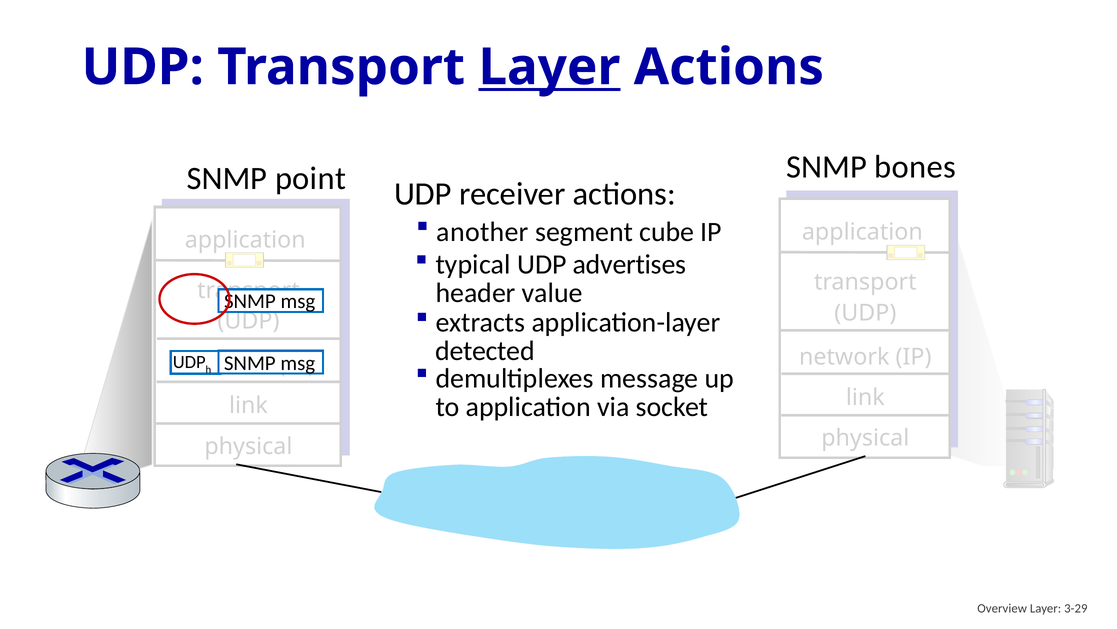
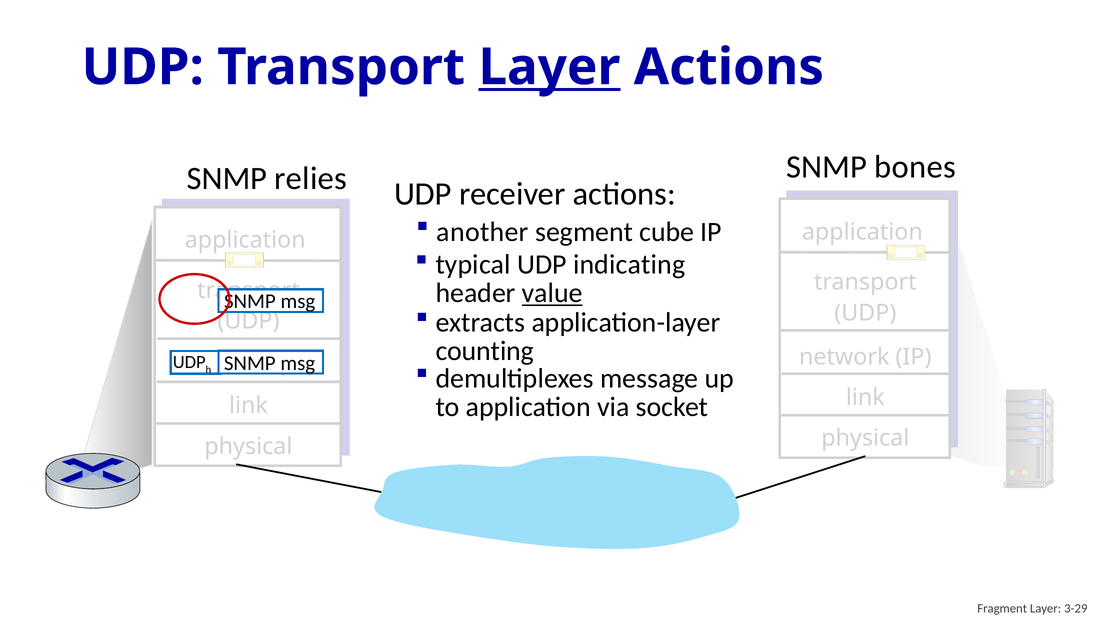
point: point -> relies (311, 178)
advertises: advertises -> indicating (629, 264)
value underline: none -> present (552, 293)
detected: detected -> counting (485, 351)
Overview: Overview -> Fragment (1002, 608)
